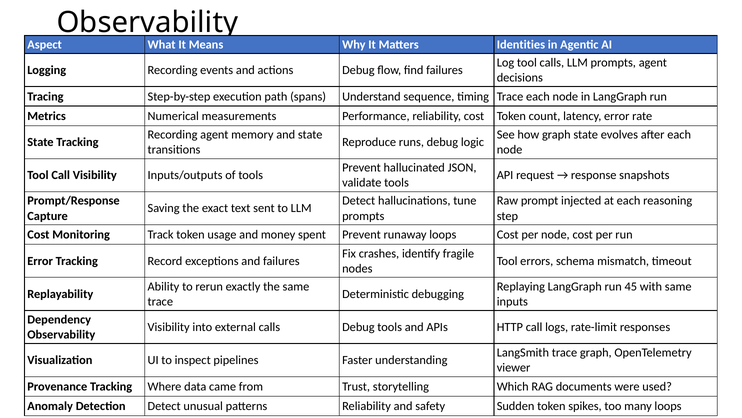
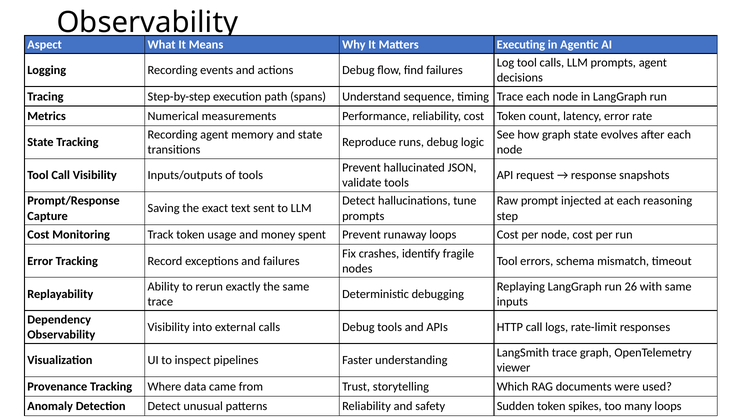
Identities: Identities -> Executing (521, 45)
45: 45 -> 26 (631, 286)
